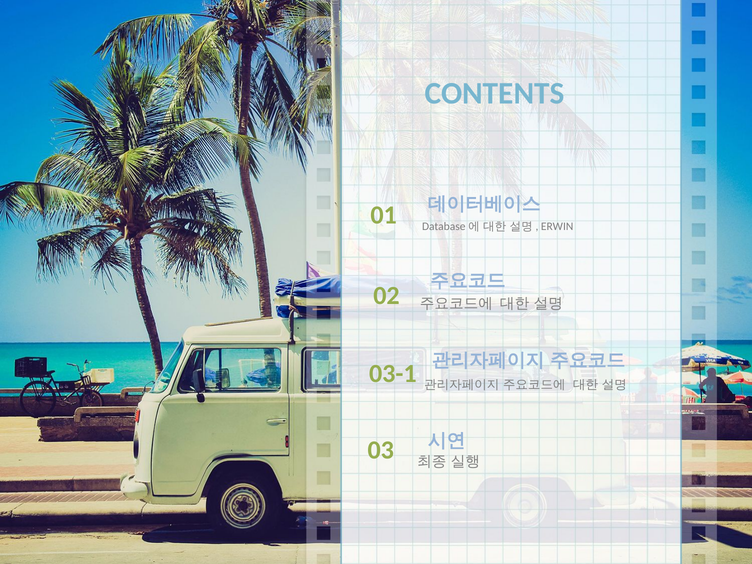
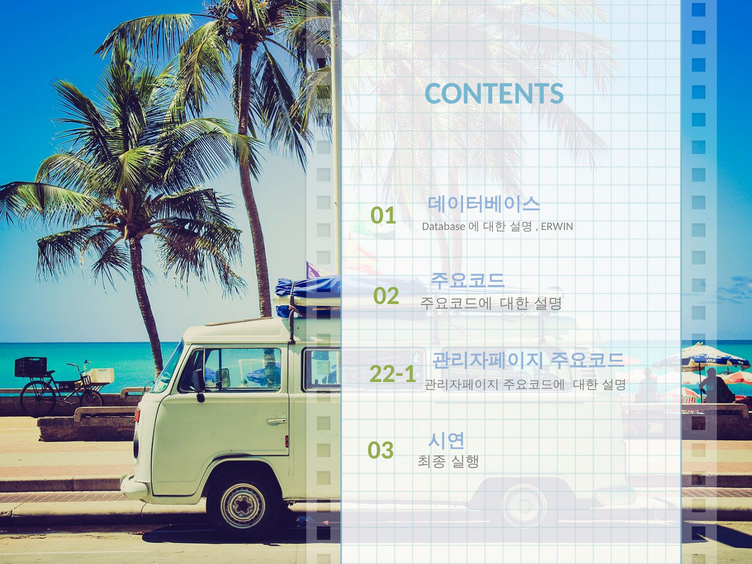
03-1: 03-1 -> 22-1 (393, 374)
